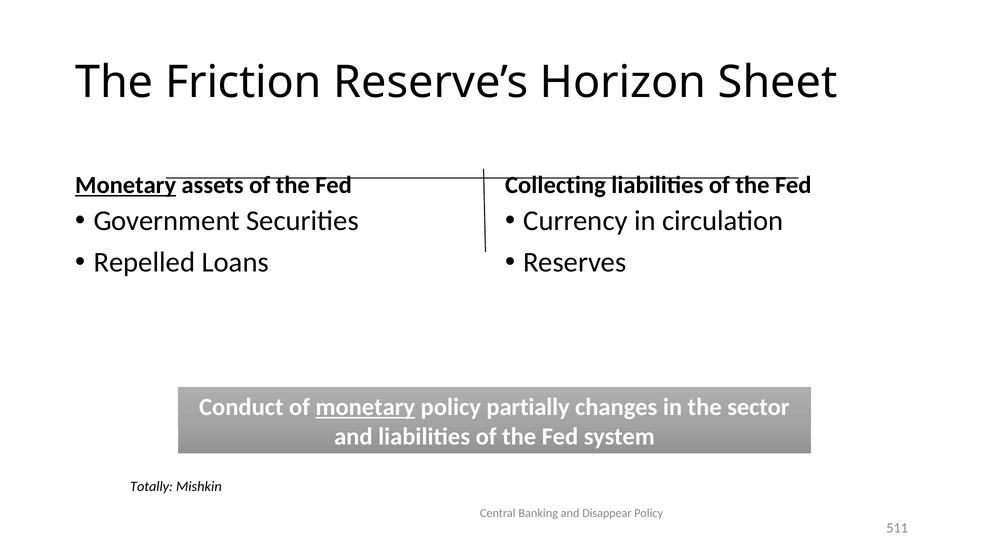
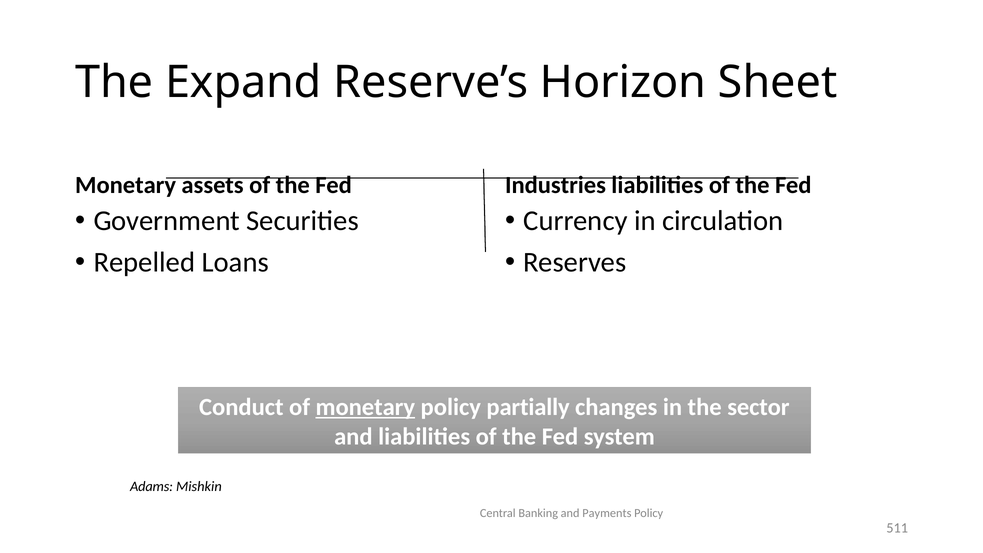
Friction: Friction -> Expand (243, 83)
Monetary underline: present -> none (126, 185)
Collecting: Collecting -> Industries (555, 185)
Totally: Totally -> Adams (152, 486)
Disappear: Disappear -> Payments (607, 513)
